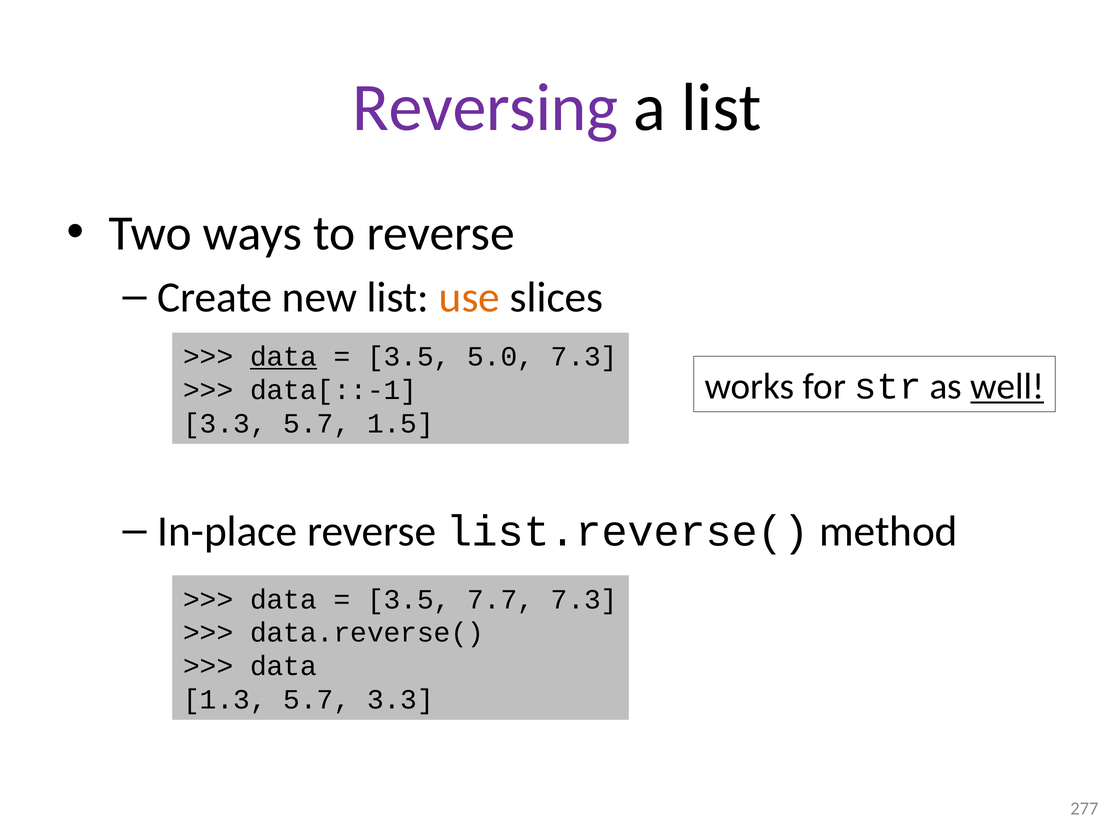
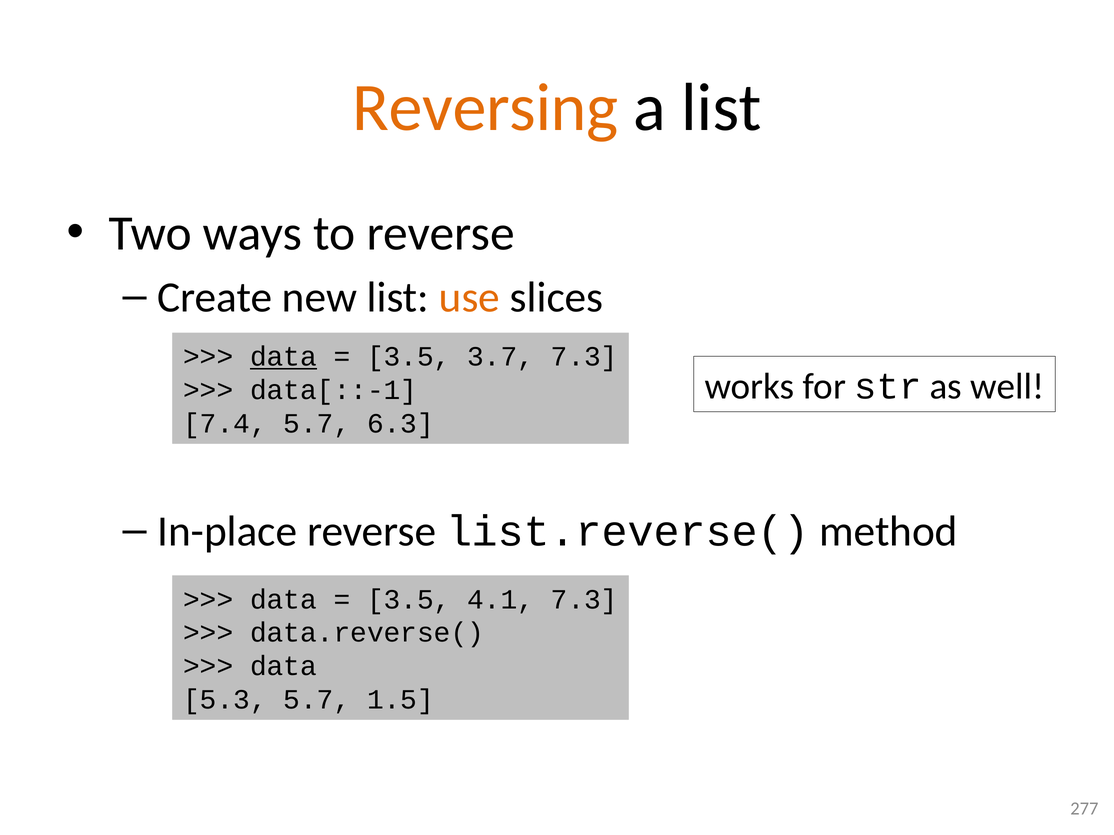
Reversing colour: purple -> orange (485, 108)
5.0: 5.0 -> 3.7 (501, 357)
well underline: present -> none (1007, 387)
3.3: 3.3 -> 7.4 (225, 424)
1.5: 1.5 -> 6.3 (400, 424)
7.7: 7.7 -> 4.1 (501, 600)
1.3: 1.3 -> 5.3 (225, 700)
5.7 3.3: 3.3 -> 1.5 (400, 700)
